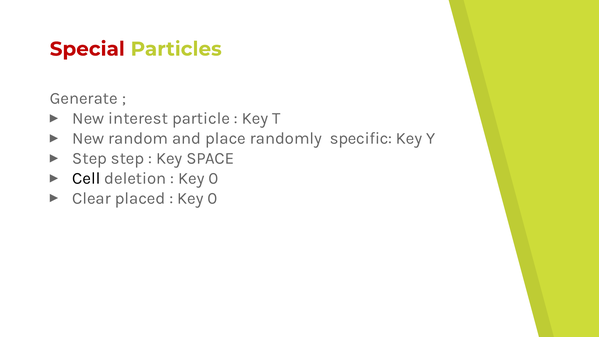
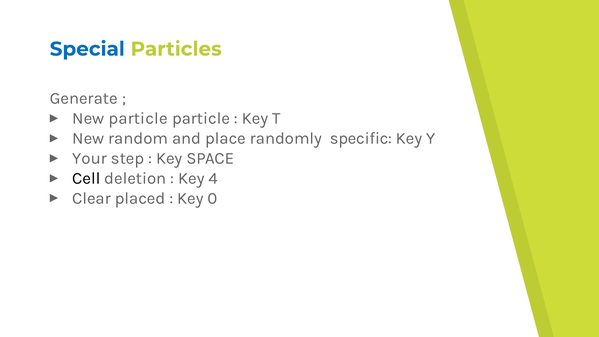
Special colour: red -> blue (87, 49)
New interest: interest -> particle (138, 118)
Step: Step -> Your (90, 158)
0: 0 -> 4 (213, 178)
